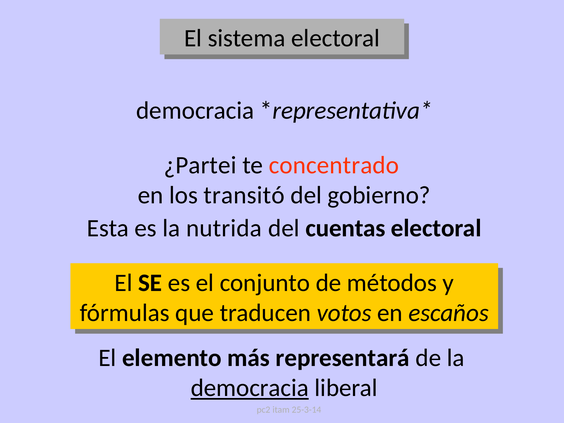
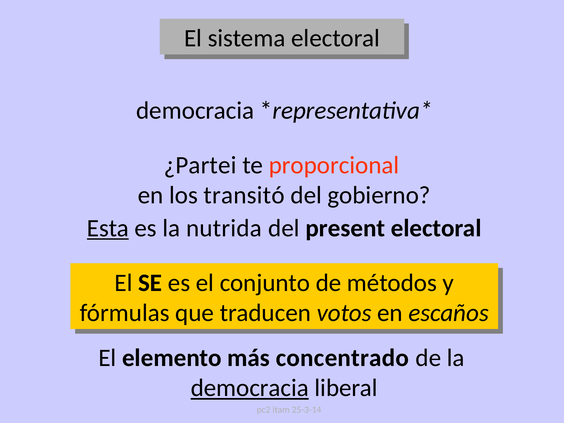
concentrado: concentrado -> proporcional (334, 165)
Esta underline: none -> present (108, 228)
cuentas: cuentas -> present (345, 228)
representará: representará -> concentrado (342, 358)
